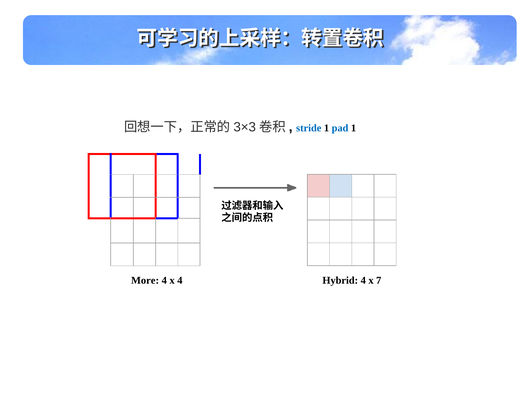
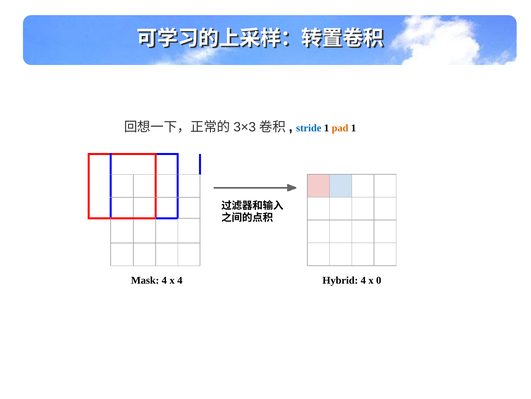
pad colour: blue -> orange (340, 128)
More: More -> Mask (145, 280)
7: 7 -> 0 (379, 280)
